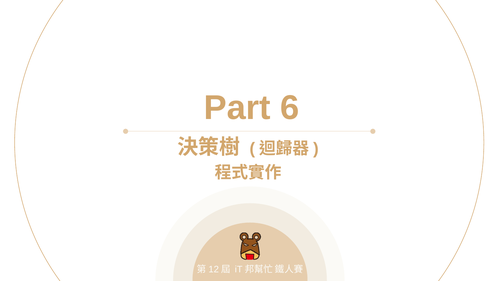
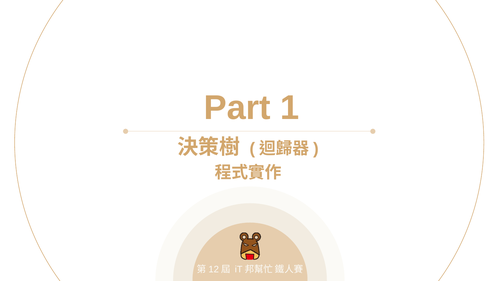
6: 6 -> 1 (290, 108)
